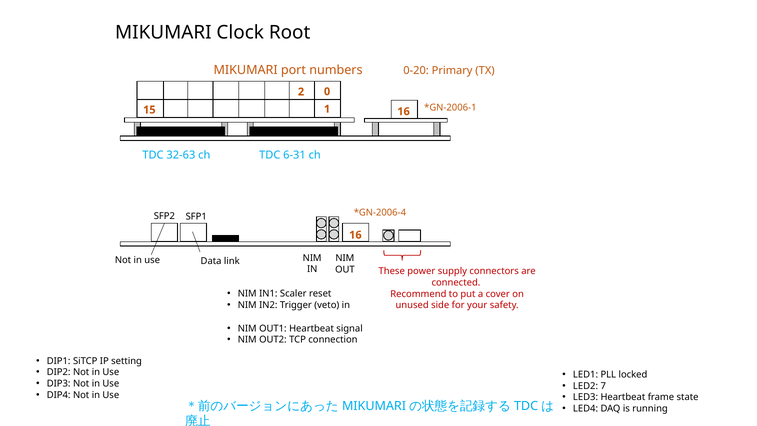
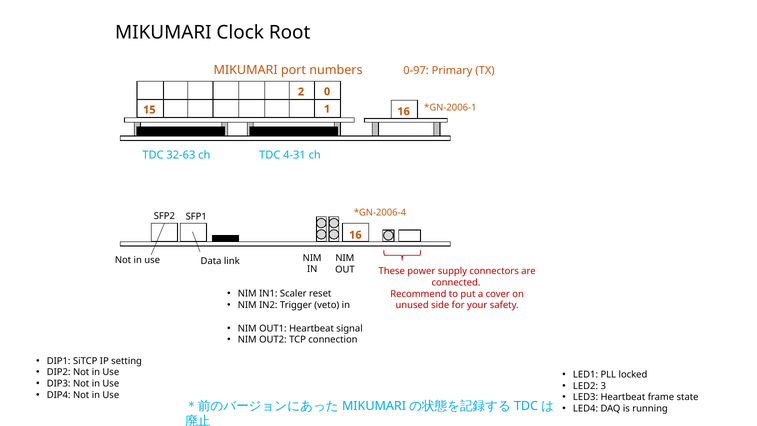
0-20: 0-20 -> 0-97 (416, 71)
6-31: 6-31 -> 4-31 (294, 155)
7: 7 -> 3 (603, 386)
